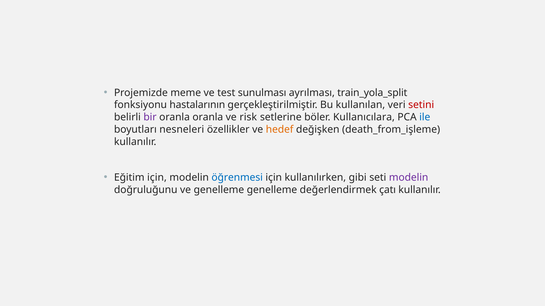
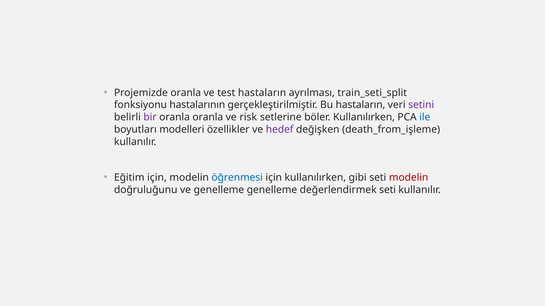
Projemizde meme: meme -> oranla (186, 93)
test sunulması: sunulması -> hastaların (262, 93)
train_yola_split: train_yola_split -> train_seti_split (372, 93)
Bu kullanılan: kullanılan -> hastaların (360, 105)
setini colour: red -> purple (421, 105)
böler Kullanıcılara: Kullanıcılara -> Kullanılırken (364, 117)
nesneleri: nesneleri -> modelleri (182, 130)
hedef colour: orange -> purple (280, 130)
modelin colour: purple -> red (409, 178)
değerlendirmek çatı: çatı -> seti (388, 190)
